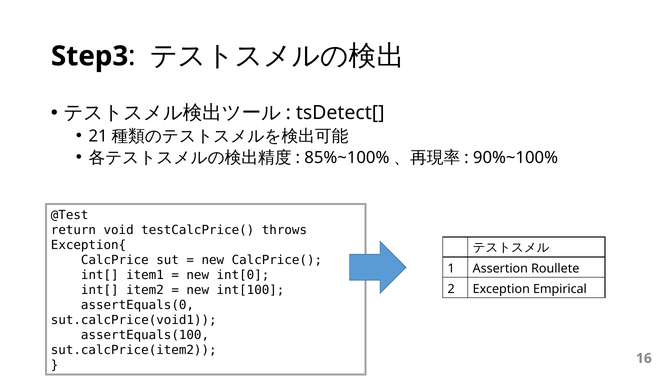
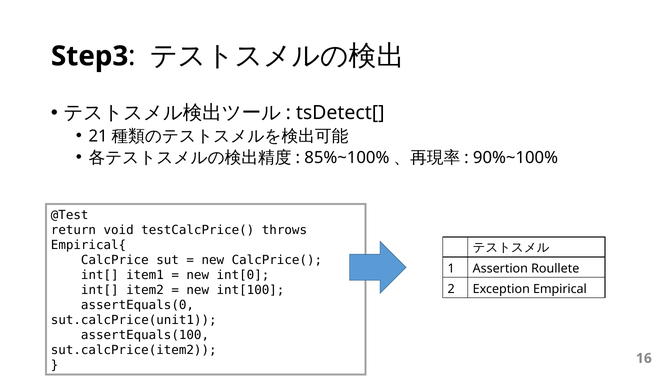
Exception{: Exception{ -> Empirical{ (89, 245)
sut.calcPrice(void1: sut.calcPrice(void1 -> sut.calcPrice(unit1 (134, 320)
